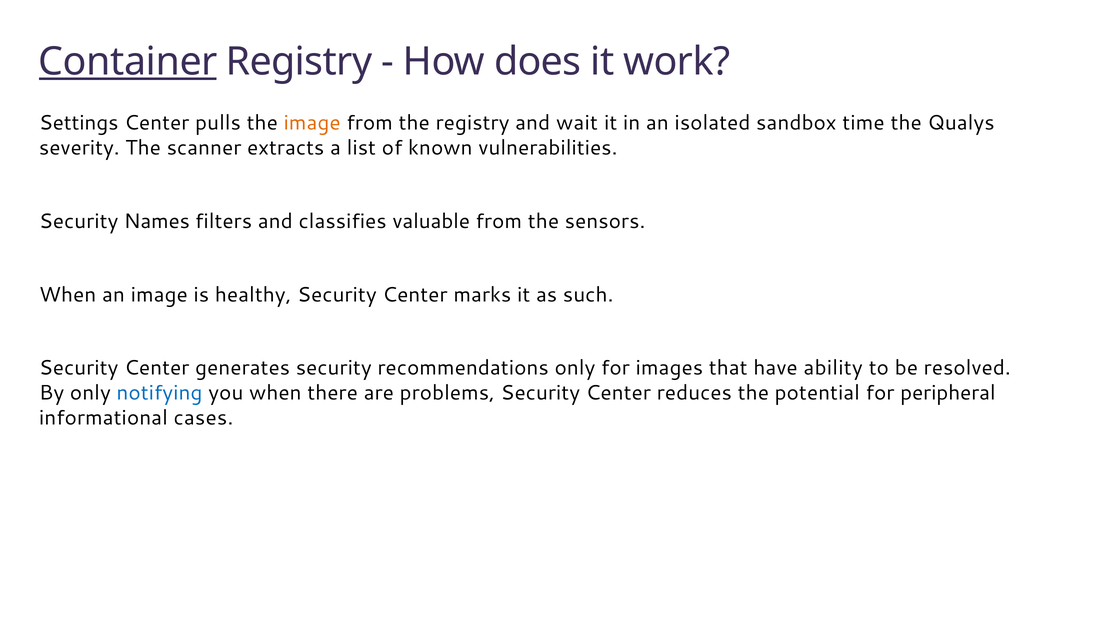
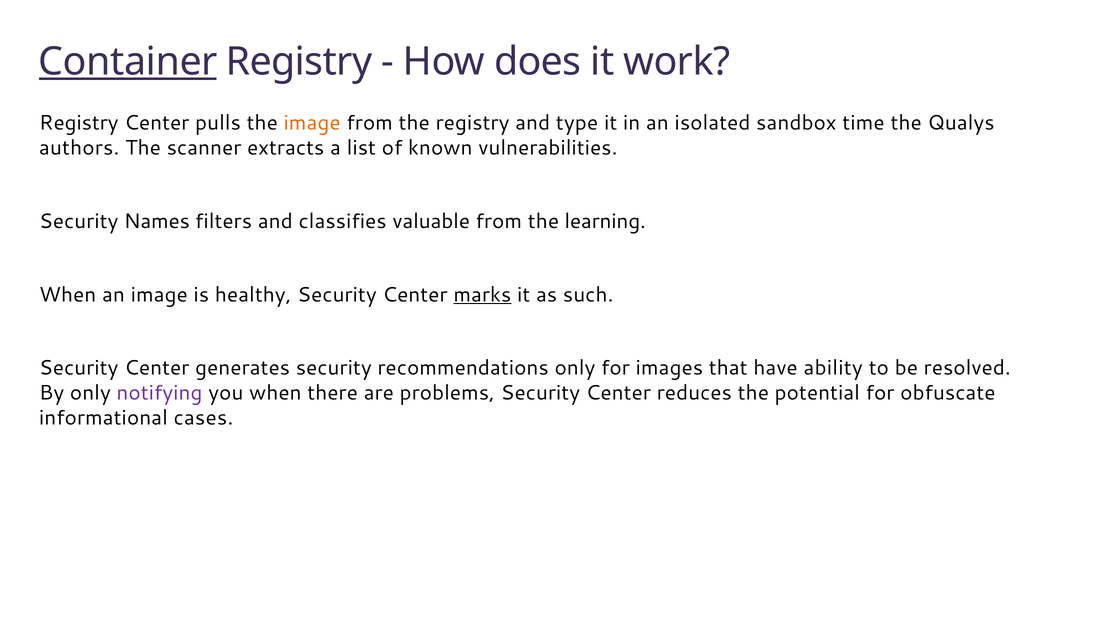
Settings: Settings -> Registry (79, 123)
wait: wait -> type (577, 123)
severity: severity -> authors (79, 148)
sensors: sensors -> learning (605, 222)
marks underline: none -> present (482, 295)
notifying colour: blue -> purple (159, 393)
peripheral: peripheral -> obfuscate (948, 393)
